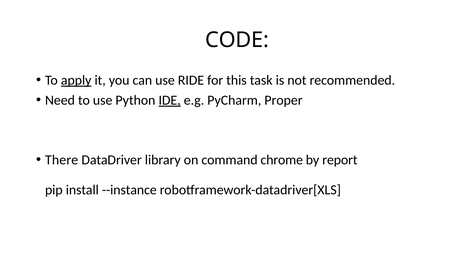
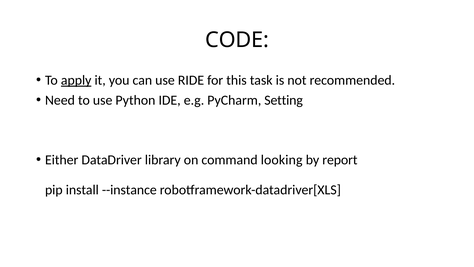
IDE underline: present -> none (170, 100)
Proper: Proper -> Setting (284, 100)
There: There -> Either (62, 160)
chrome: chrome -> looking (282, 160)
